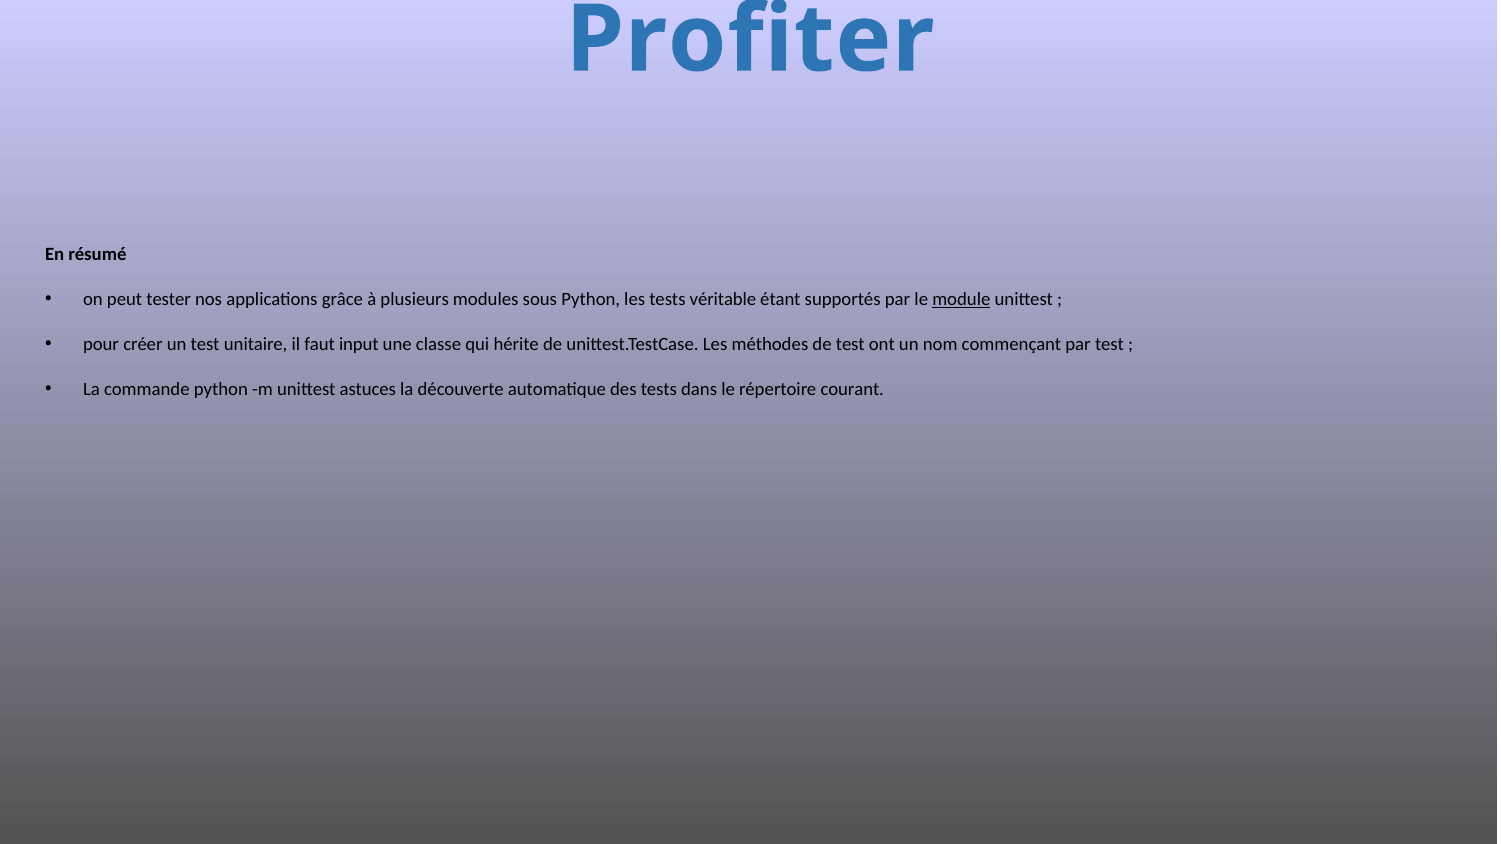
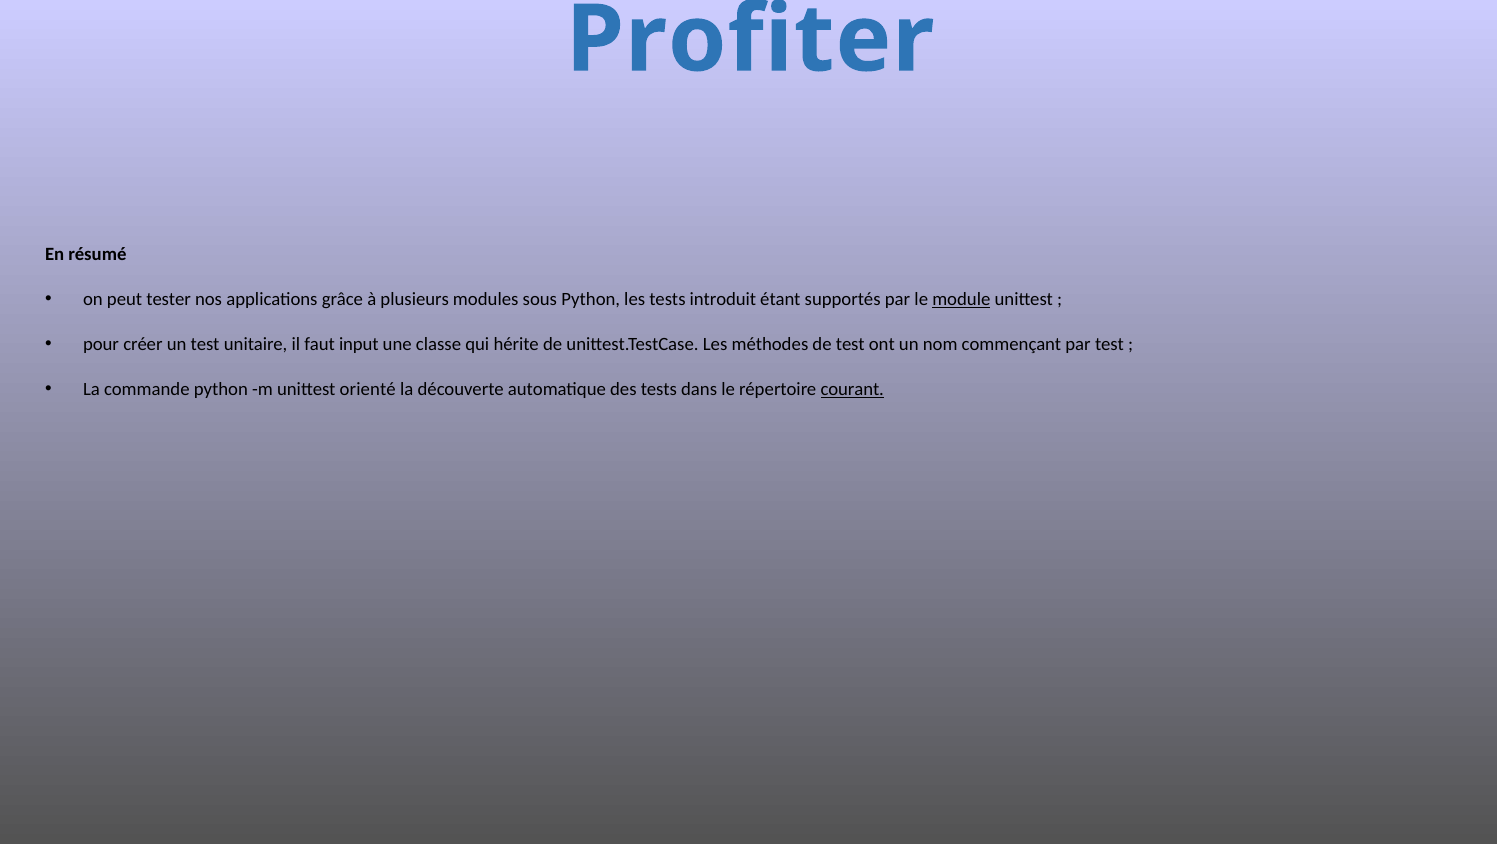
véritable: véritable -> introduit (723, 299)
astuces: astuces -> orienté (368, 389)
courant underline: none -> present (852, 389)
